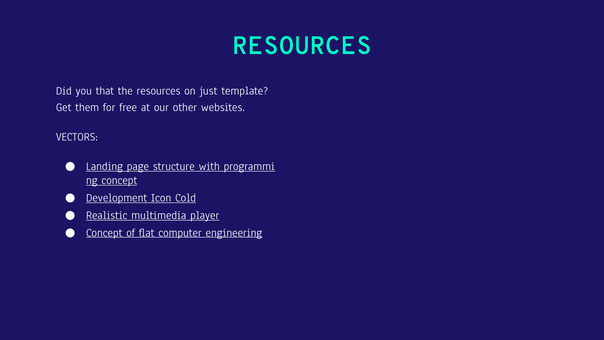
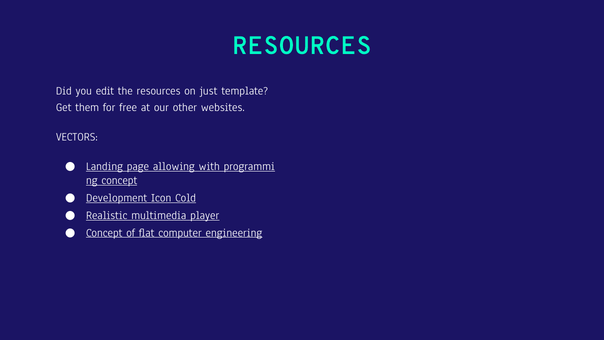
that: that -> edit (105, 91)
structure: structure -> allowing (174, 166)
